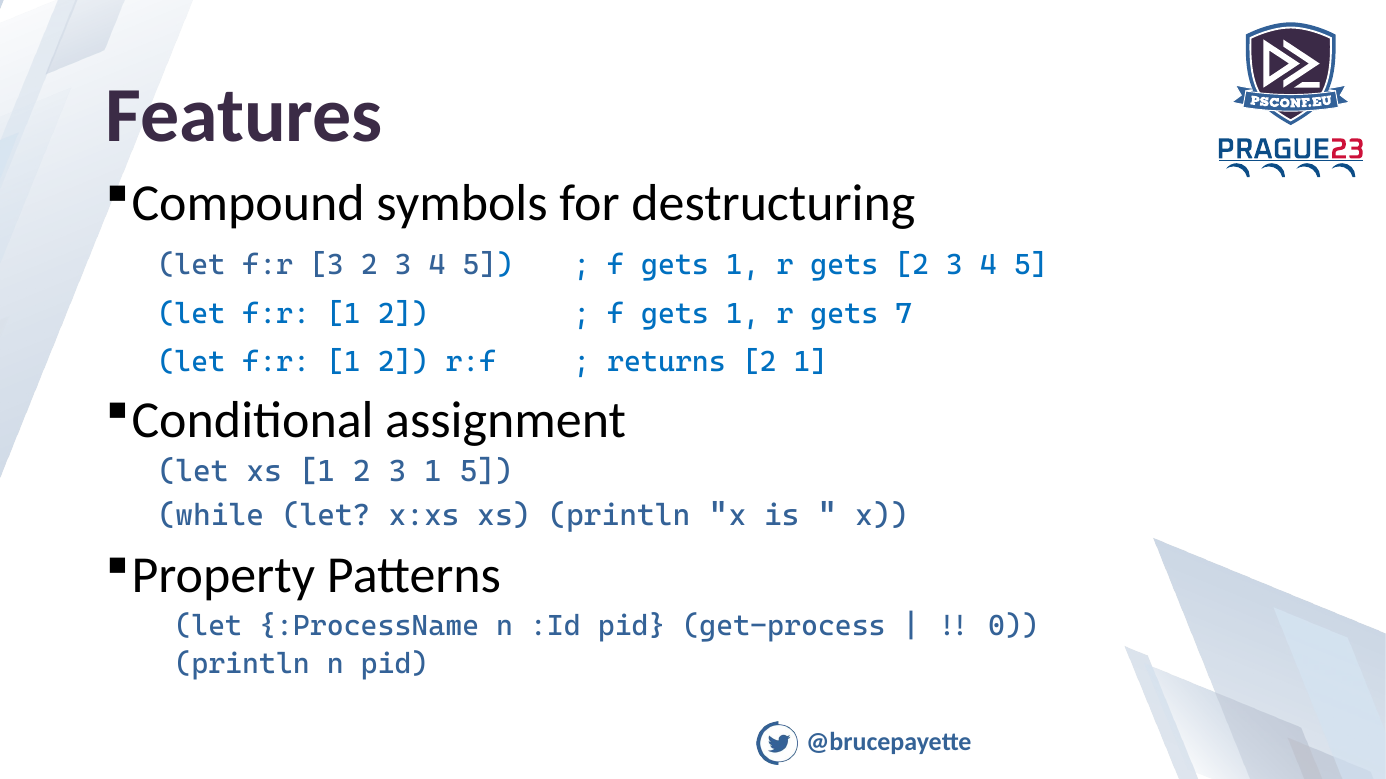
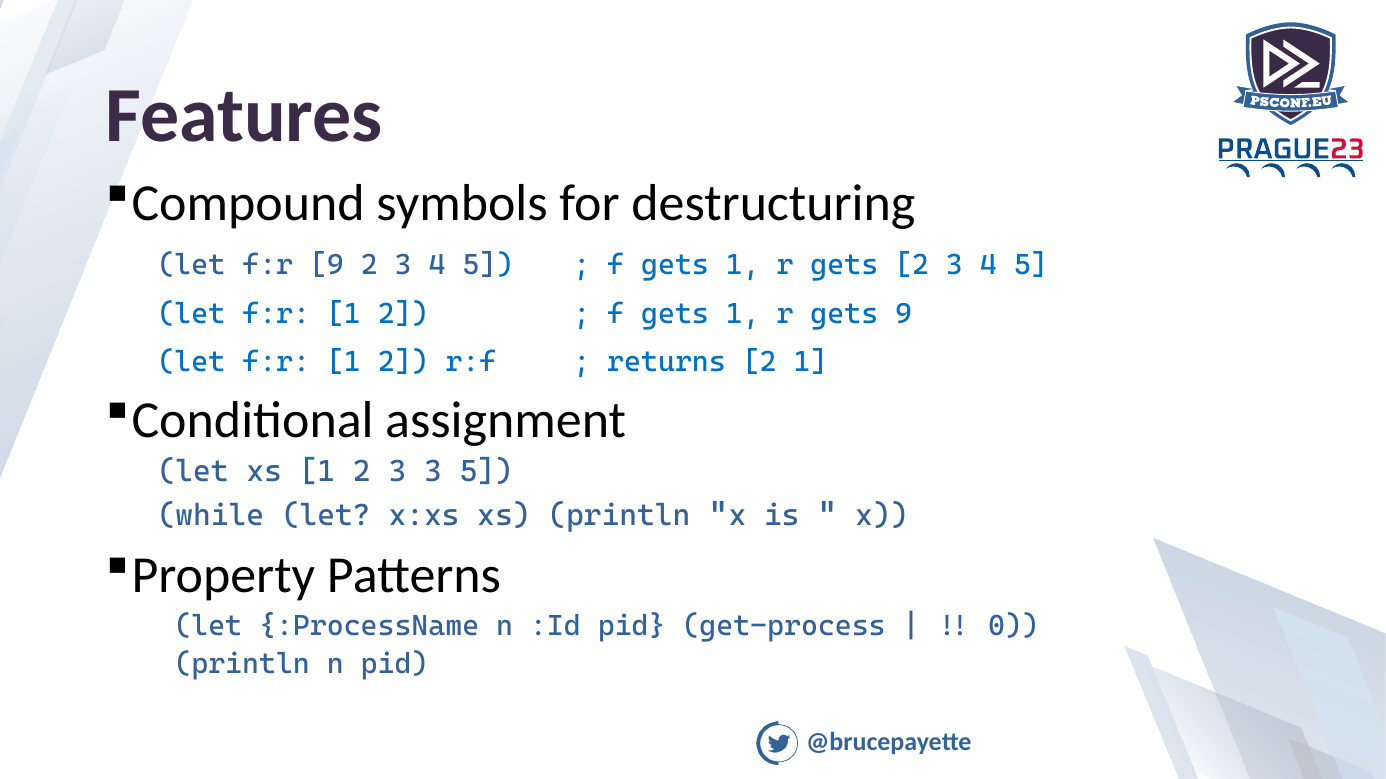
f:r 3: 3 -> 9 (327, 265)
gets 7: 7 -> 9 (904, 314)
3 1: 1 -> 3 (433, 472)
